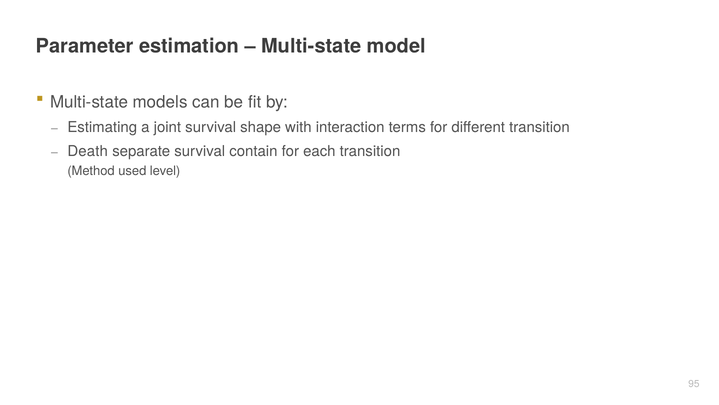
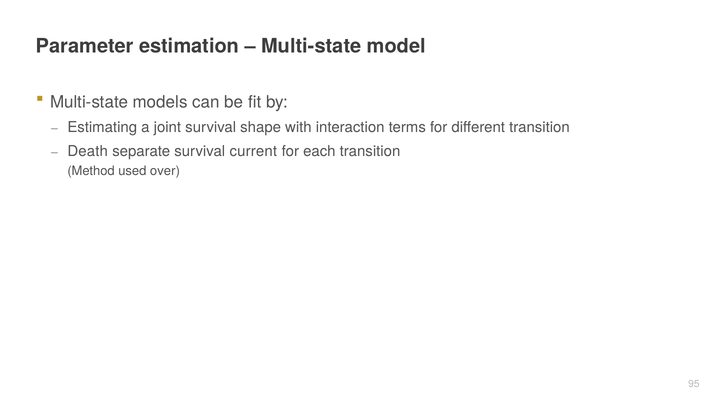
contain: contain -> current (253, 151)
level: level -> over (165, 171)
